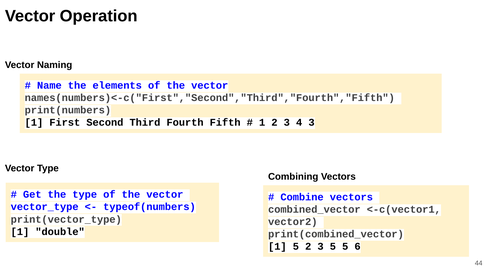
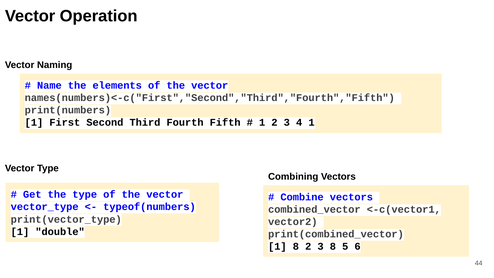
4 3: 3 -> 1 (312, 123)
1 5: 5 -> 8 (296, 246)
3 5: 5 -> 8 (333, 246)
